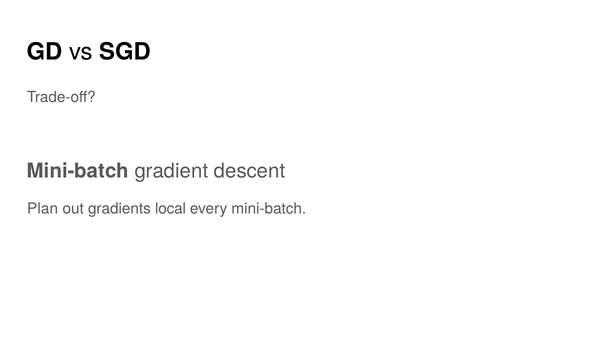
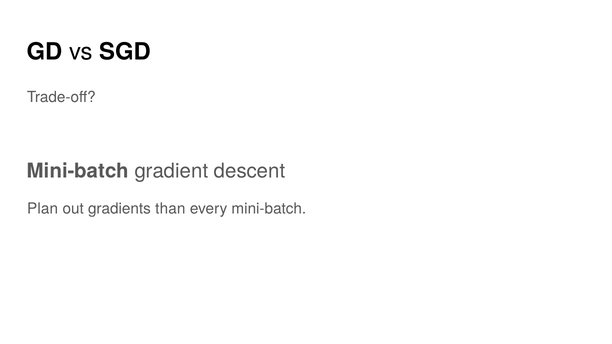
local: local -> than (170, 209)
